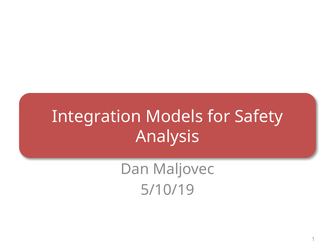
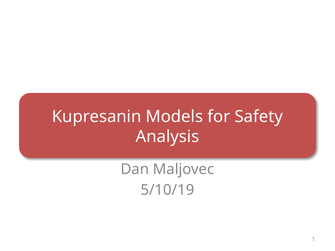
Integration: Integration -> Kupresanin (97, 117)
